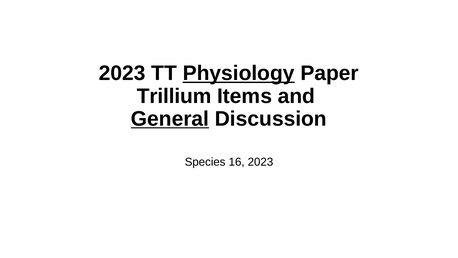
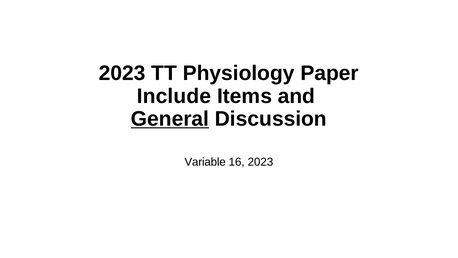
Physiology underline: present -> none (239, 73)
Trillium: Trillium -> Include (174, 96)
Species: Species -> Variable (205, 162)
